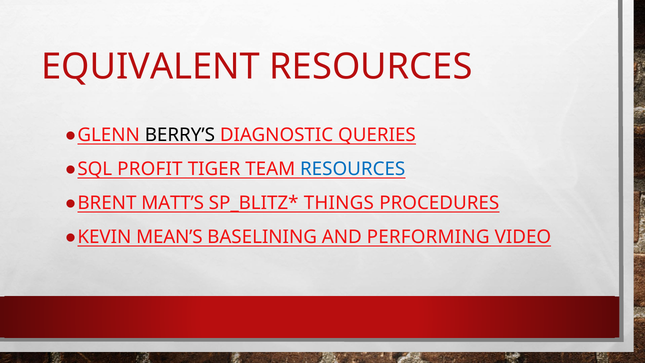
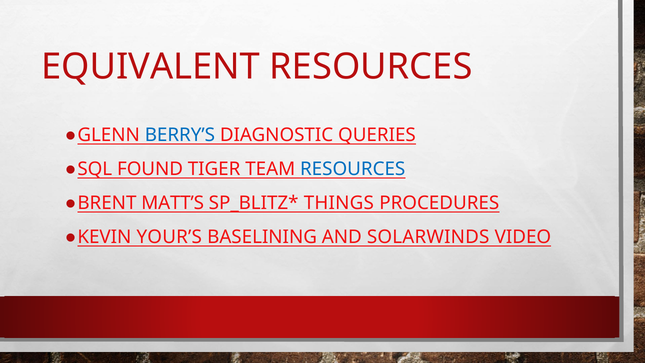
BERRY’S colour: black -> blue (180, 135)
PROFIT: PROFIT -> FOUND (150, 169)
MEAN’S: MEAN’S -> YOUR’S (169, 237)
PERFORMING: PERFORMING -> SOLARWINDS (428, 237)
